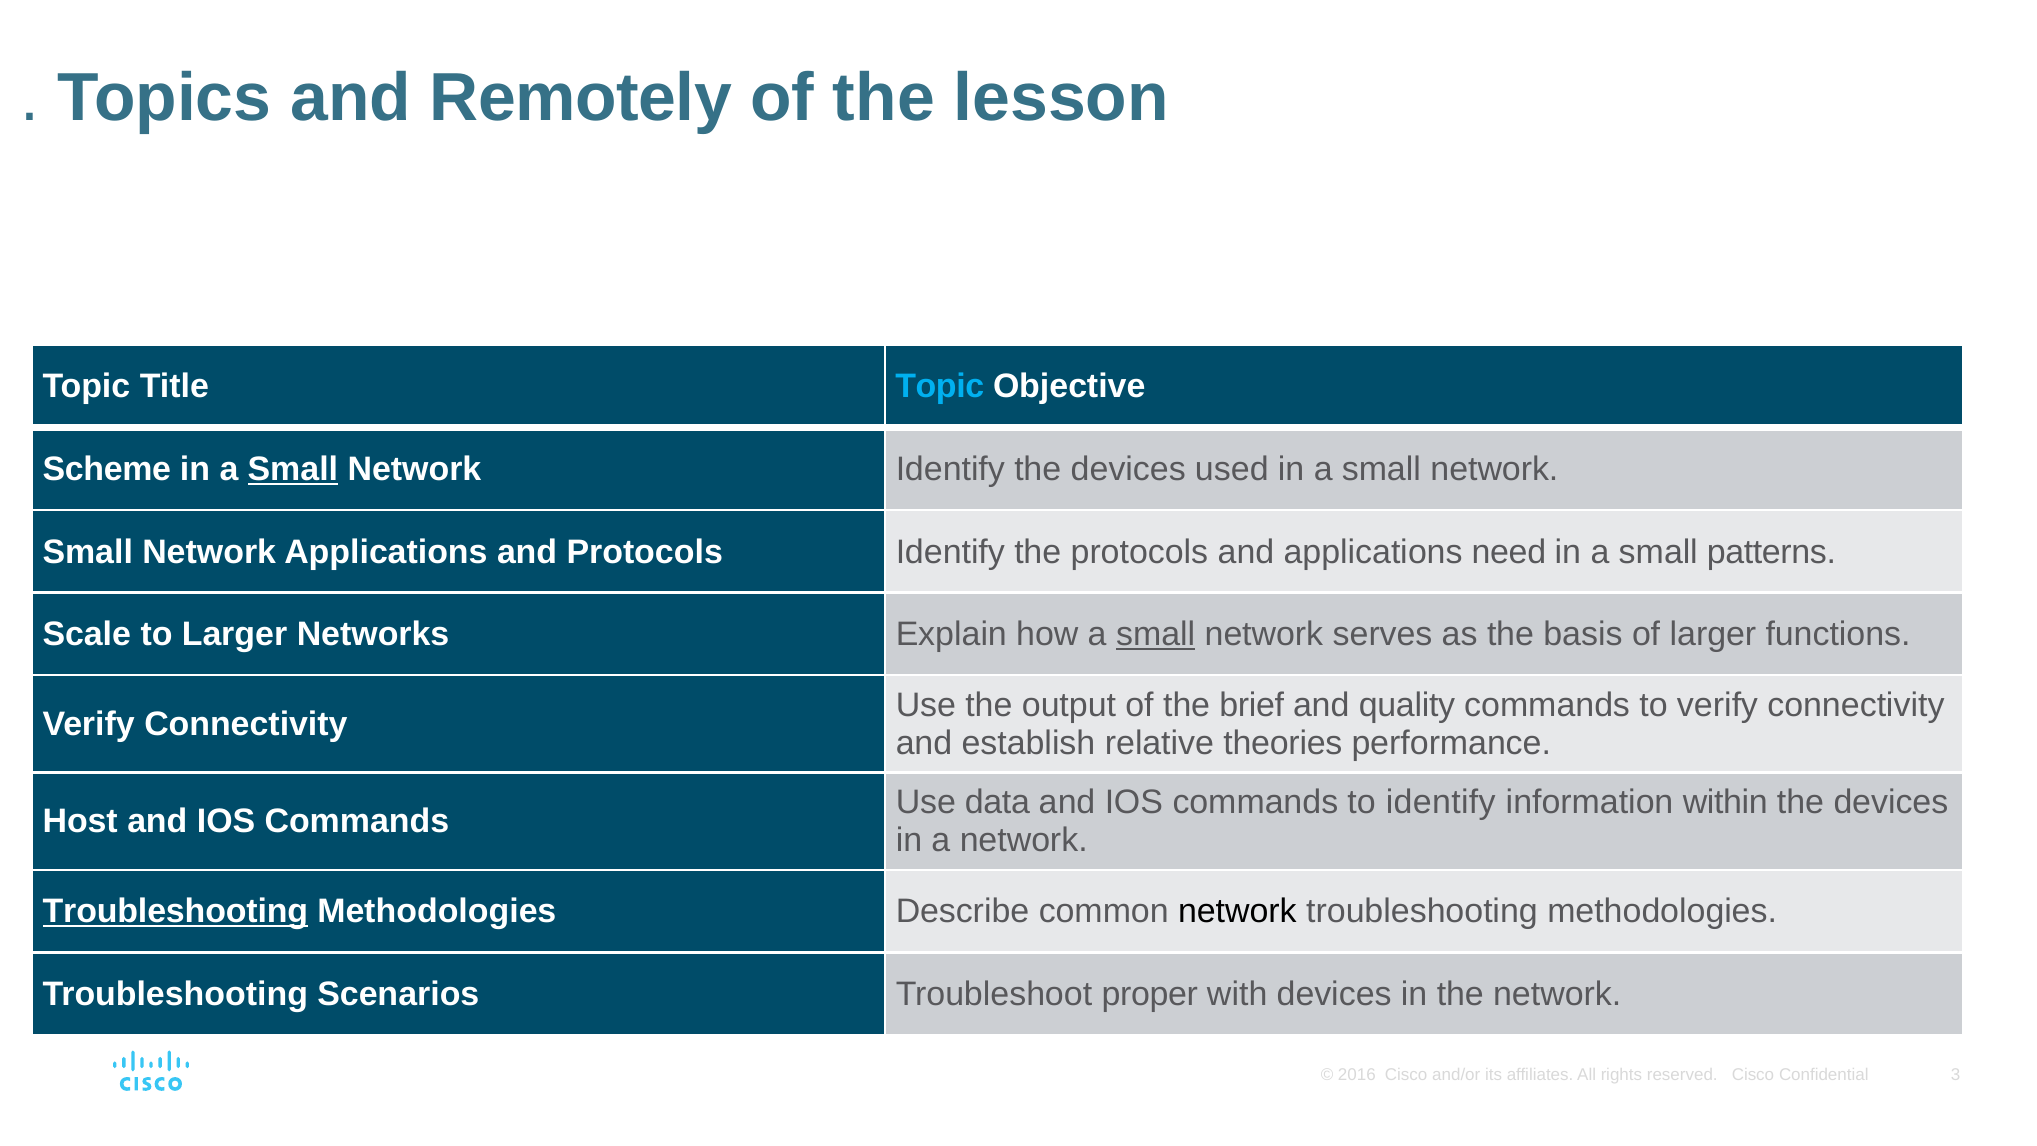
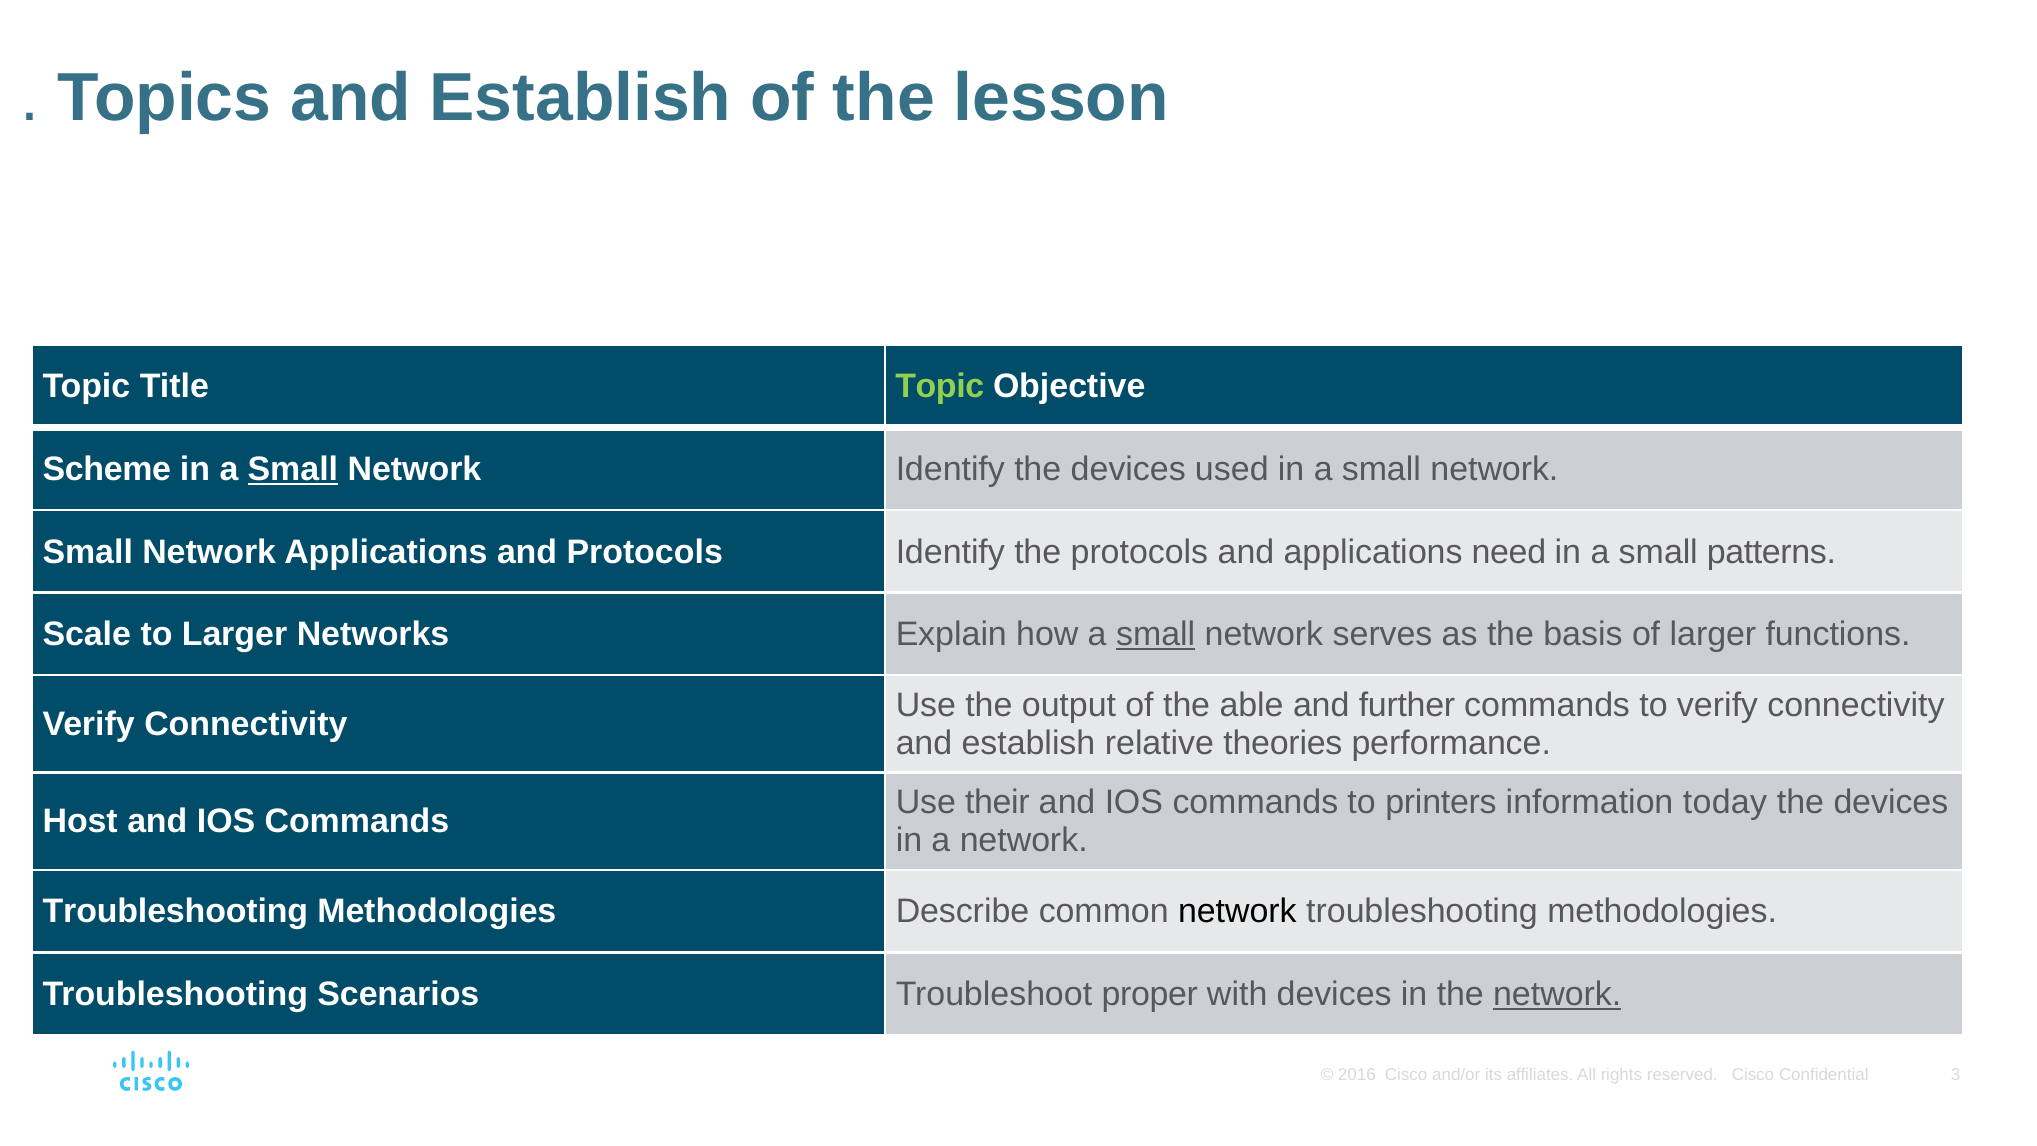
Topics and Remotely: Remotely -> Establish (580, 98)
Topic colour: light blue -> light green (940, 387)
brief: brief -> able (1252, 705)
quality: quality -> further (1407, 705)
data: data -> their (997, 803)
to identify: identify -> printers (1441, 803)
within: within -> today (1725, 803)
Troubleshooting underline: present -> none (175, 912)
network underline: none -> present (1557, 994)
